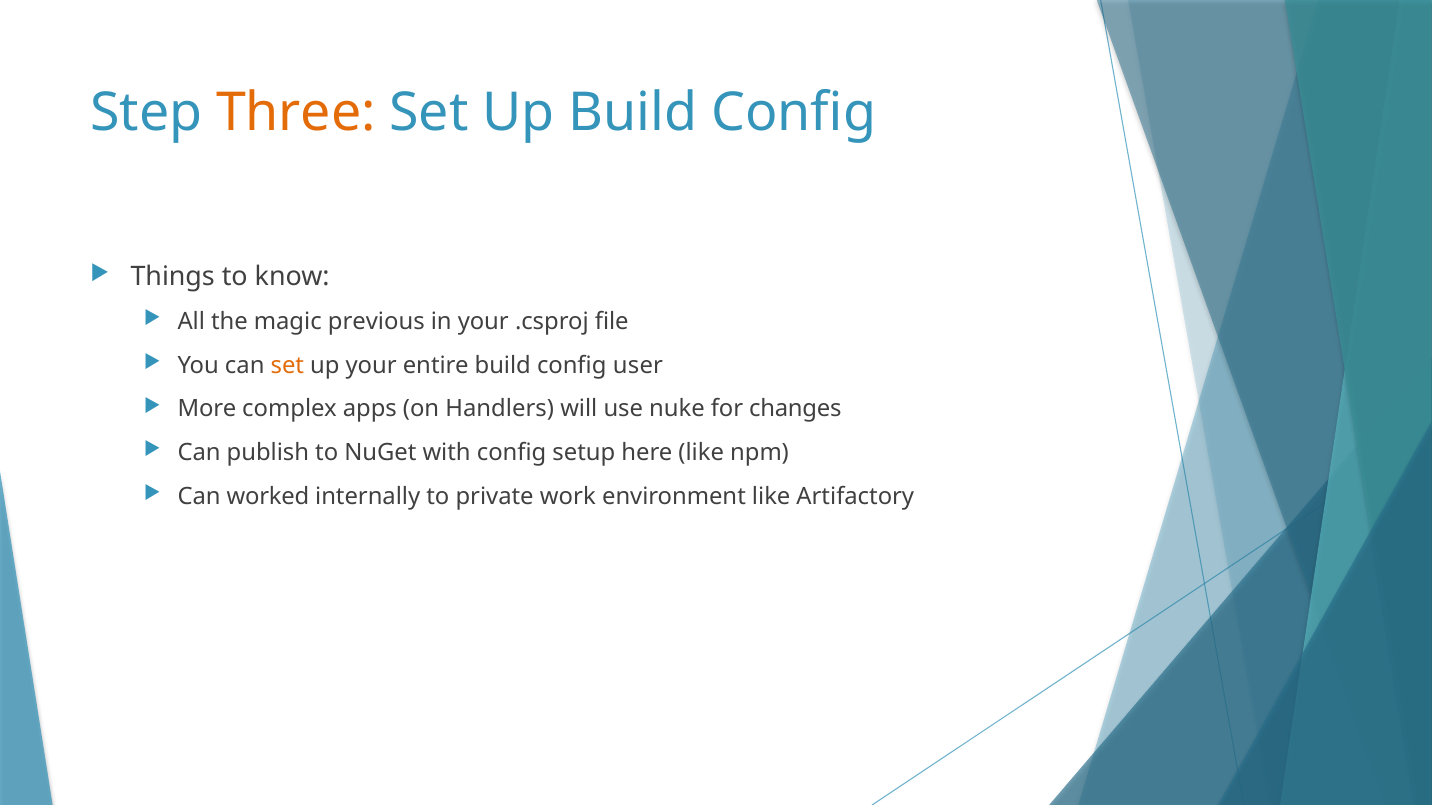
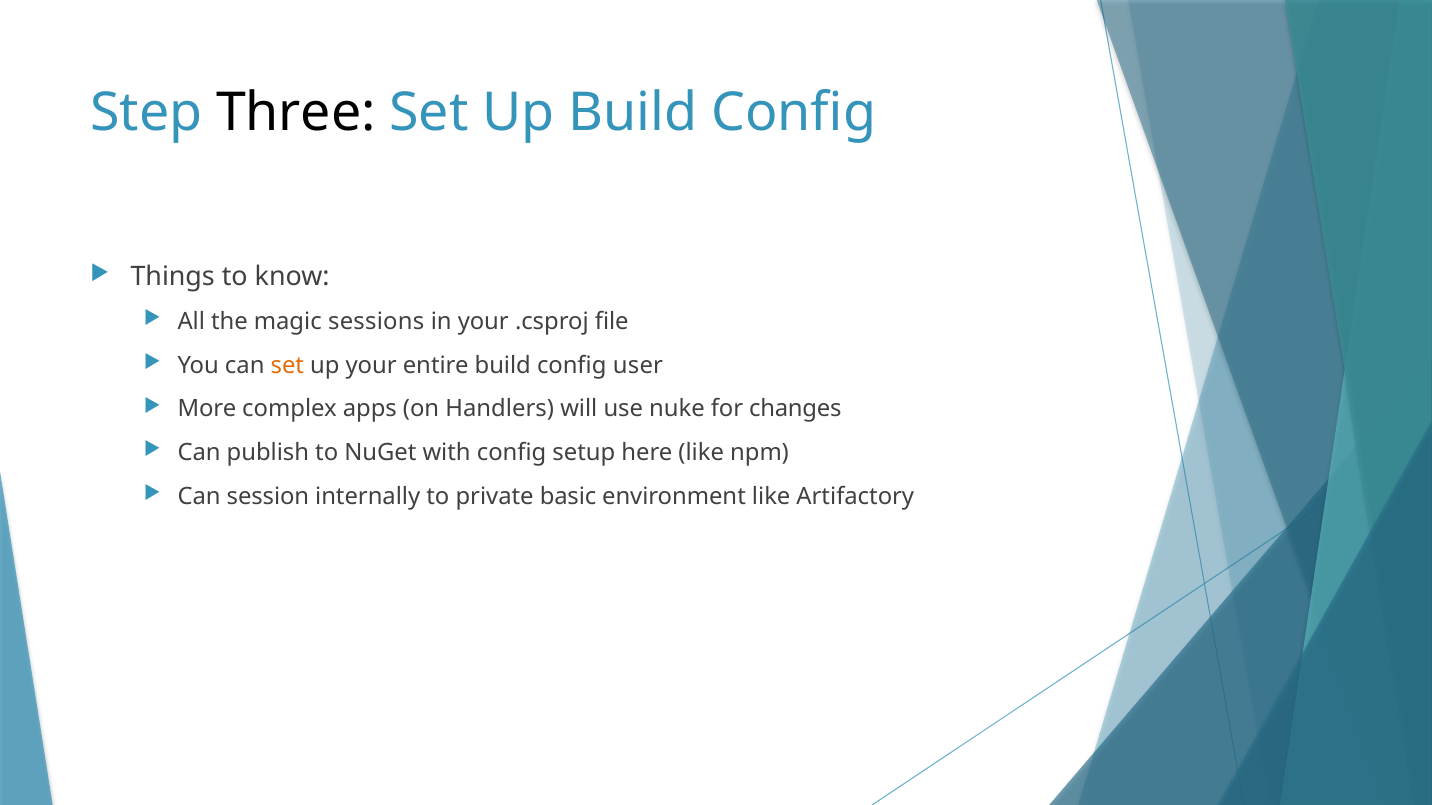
Three colour: orange -> black (296, 113)
previous: previous -> sessions (376, 322)
worked: worked -> session (268, 496)
work: work -> basic (568, 496)
